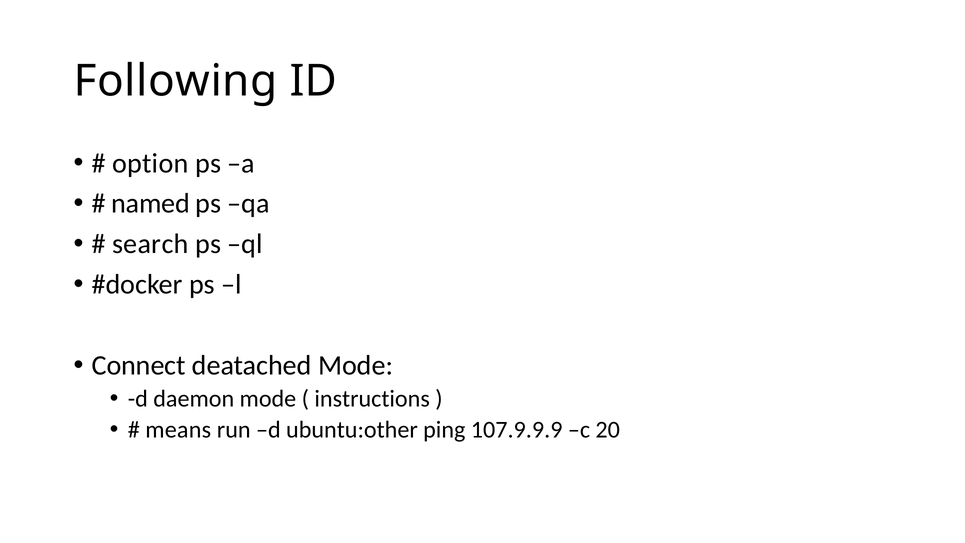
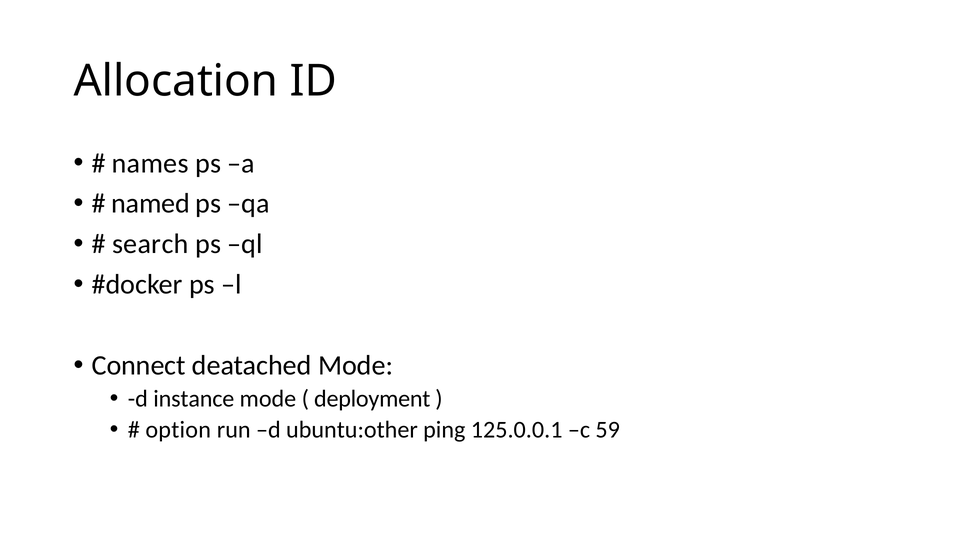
Following: Following -> Allocation (176, 81)
option: option -> names (150, 163)
daemon: daemon -> instance (194, 399)
instructions: instructions -> deployment (372, 399)
means: means -> option (178, 430)
107.9.9.9: 107.9.9.9 -> 125.0.0.1 (517, 430)
20: 20 -> 59 (608, 430)
